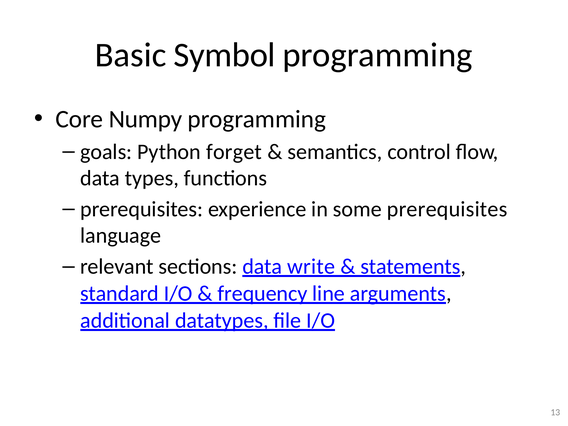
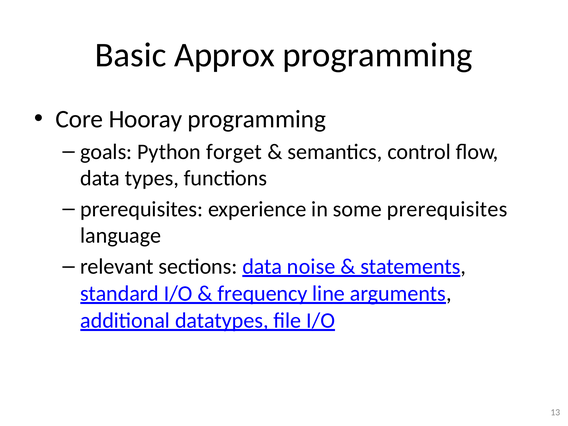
Symbol: Symbol -> Approx (224, 55)
Numpy: Numpy -> Hooray (146, 119)
write: write -> noise (311, 266)
